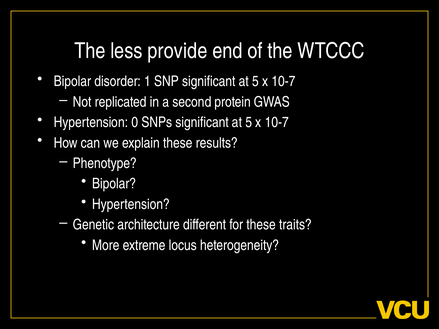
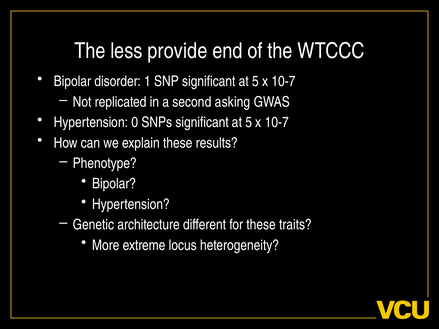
protein: protein -> asking (233, 102)
